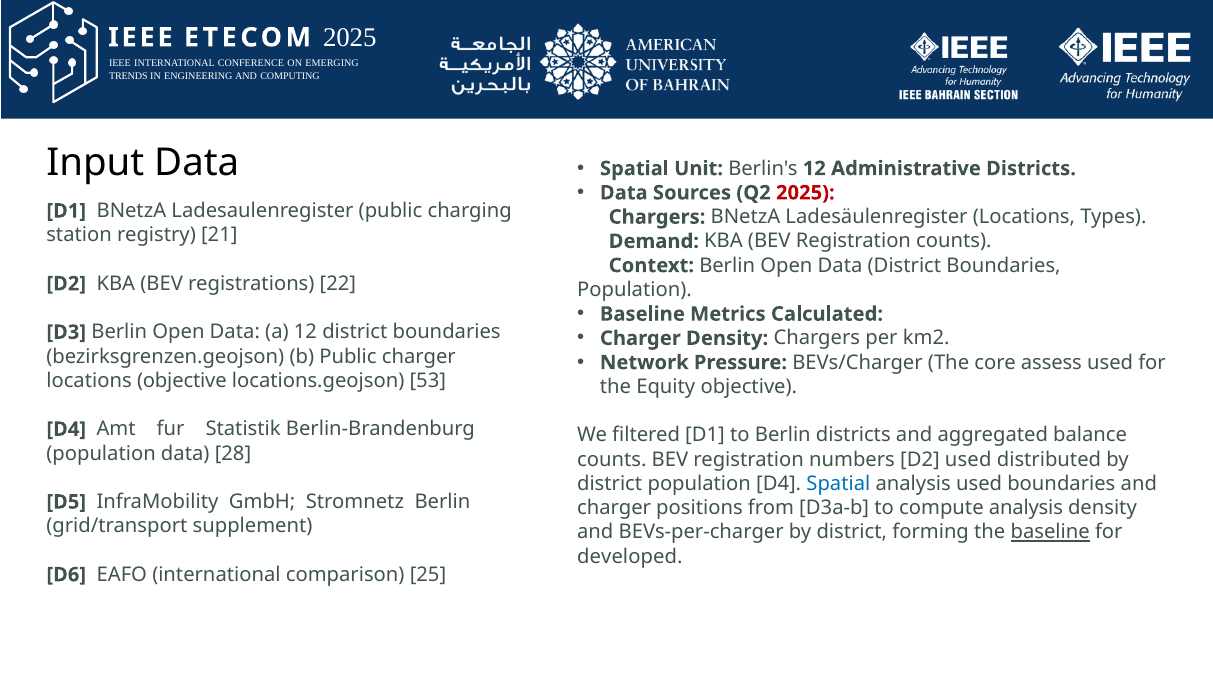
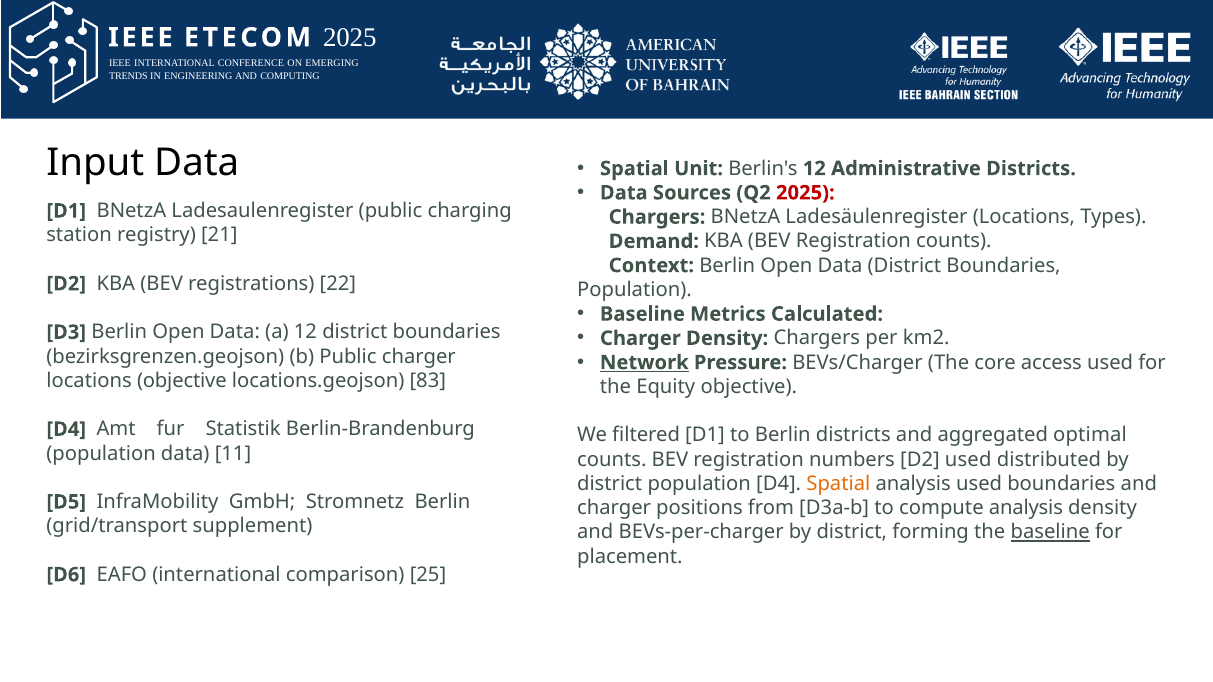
Network underline: none -> present (644, 363)
assess: assess -> access (1051, 363)
53: 53 -> 83 (428, 381)
balance: balance -> optimal (1090, 435)
28: 28 -> 11 (233, 454)
Spatial colour: blue -> orange (838, 484)
developed: developed -> placement (630, 557)
